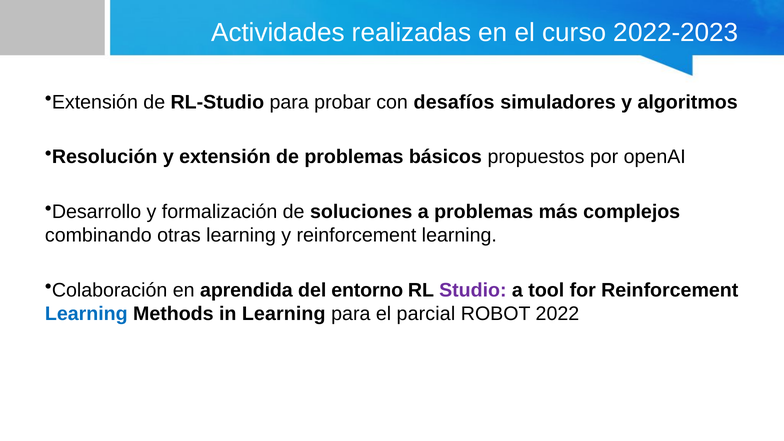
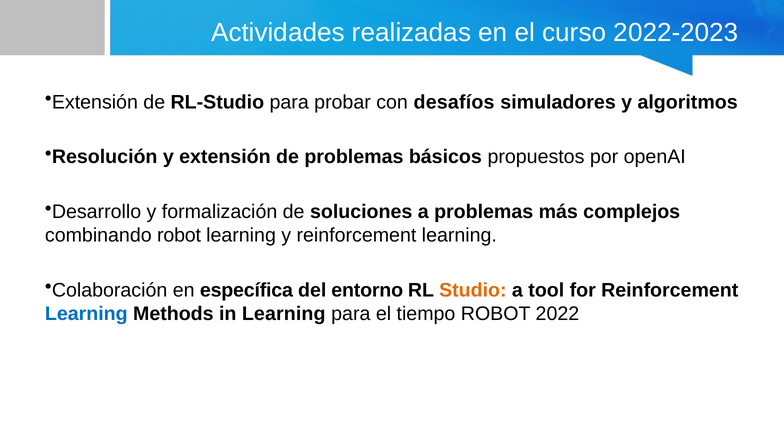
combinando otras: otras -> robot (179, 235)
aprendida: aprendida -> específica (246, 290)
Studio colour: purple -> orange (473, 290)
parcial: parcial -> tiempo (426, 314)
